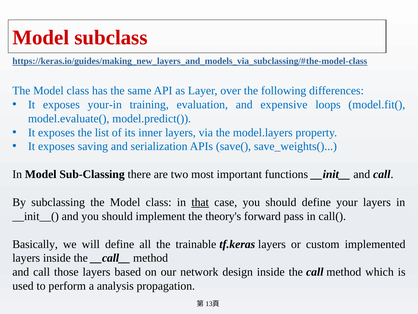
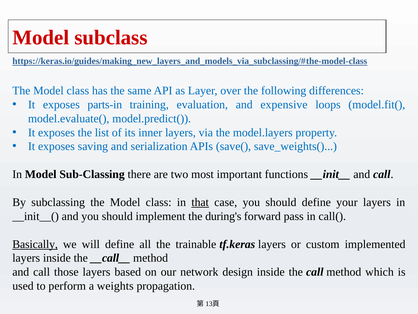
your-in: your-in -> parts-in (105, 104)
theory's: theory's -> during's (223, 216)
Basically underline: none -> present (35, 244)
analysis: analysis -> weights (115, 286)
